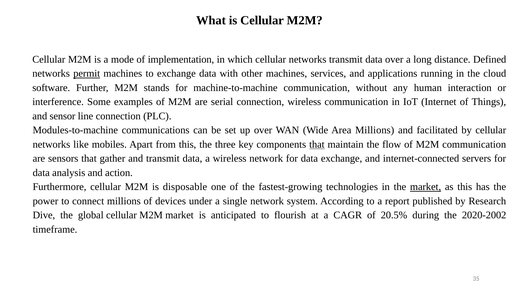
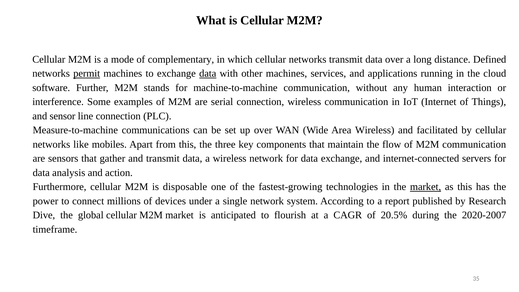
implementation: implementation -> complementary (181, 59)
data underline: none -> present (208, 74)
Modules-to-machine: Modules-to-machine -> Measure-to-machine (75, 130)
Area Millions: Millions -> Wireless (375, 130)
that underline: present -> none (317, 144)
2020-2002: 2020-2002 -> 2020-2007 (484, 215)
